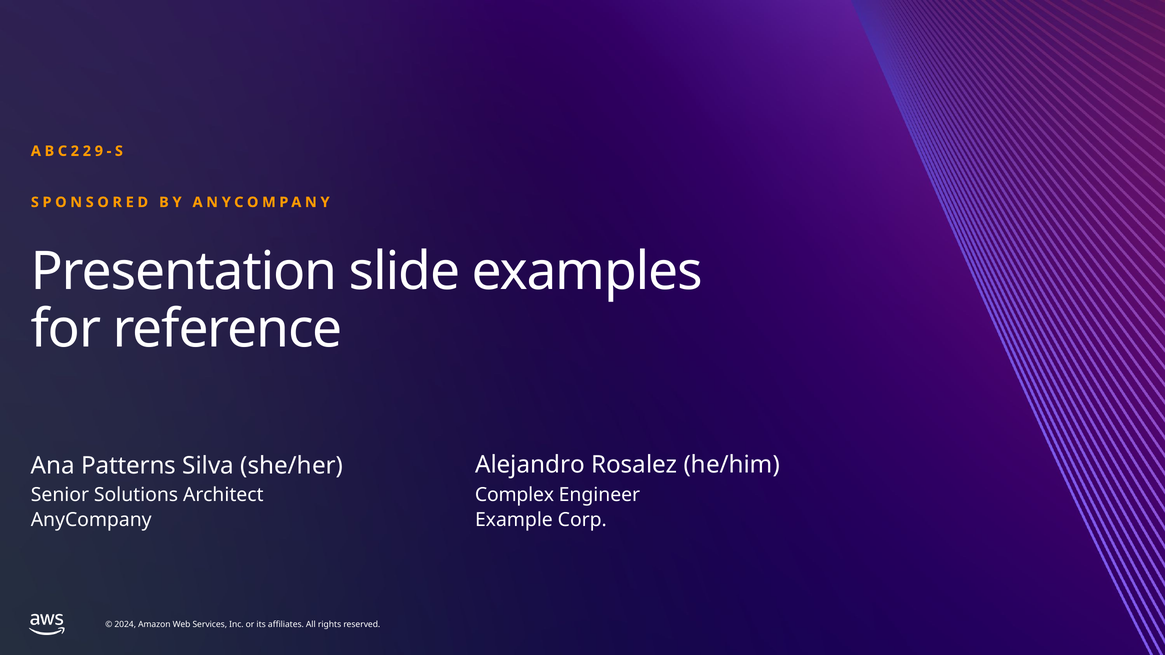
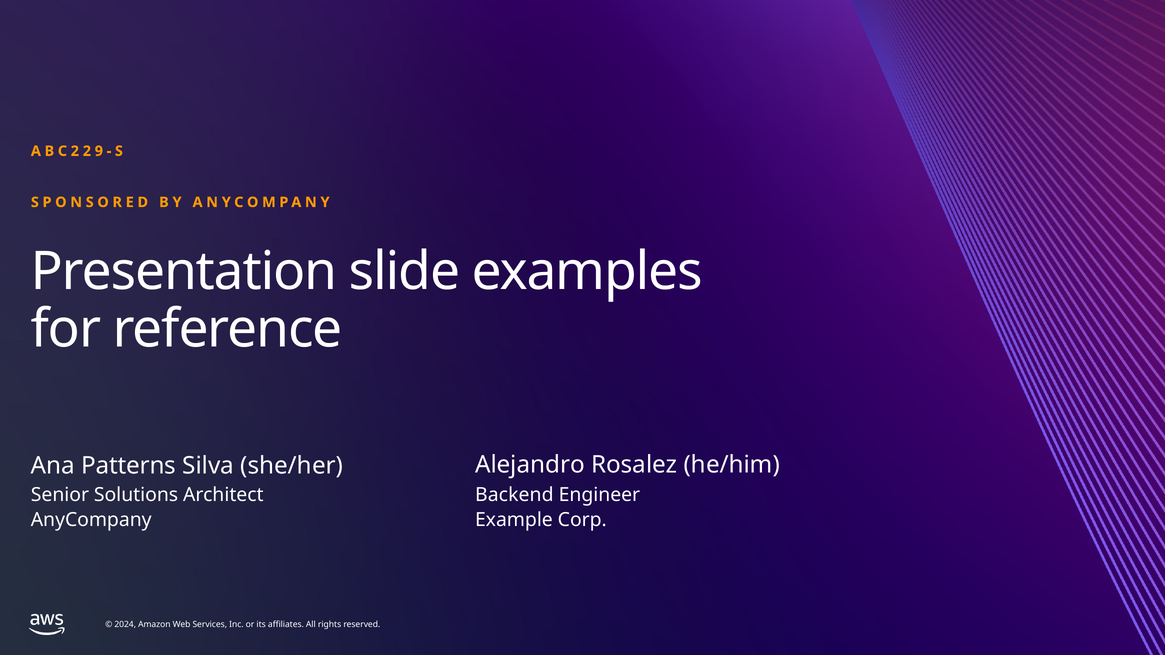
Complex: Complex -> Backend (514, 495)
